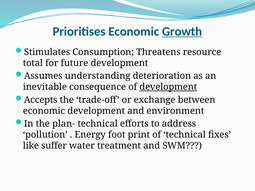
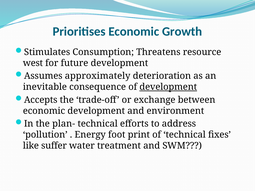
Growth underline: present -> none (182, 31)
total: total -> west (33, 63)
understanding: understanding -> approximately (98, 76)
